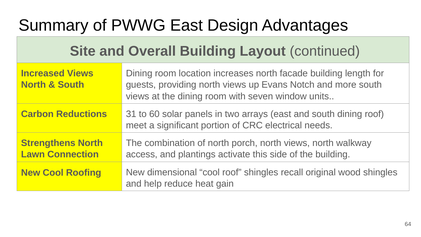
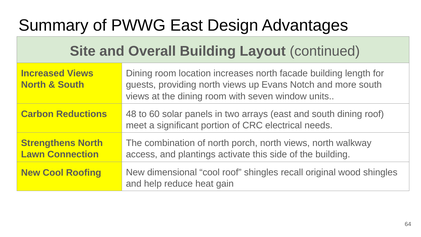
31: 31 -> 48 (131, 114)
